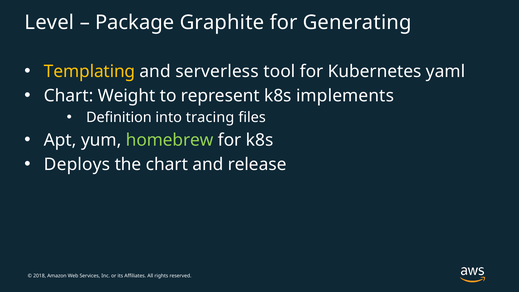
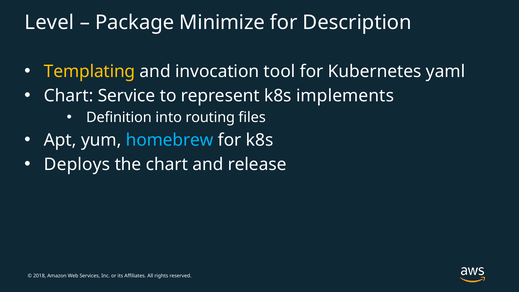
Graphite: Graphite -> Minimize (222, 23)
Generating: Generating -> Description (357, 23)
serverless: serverless -> invocation (217, 71)
Weight: Weight -> Service (127, 96)
tracing: tracing -> routing (210, 117)
homebrew colour: light green -> light blue (170, 140)
